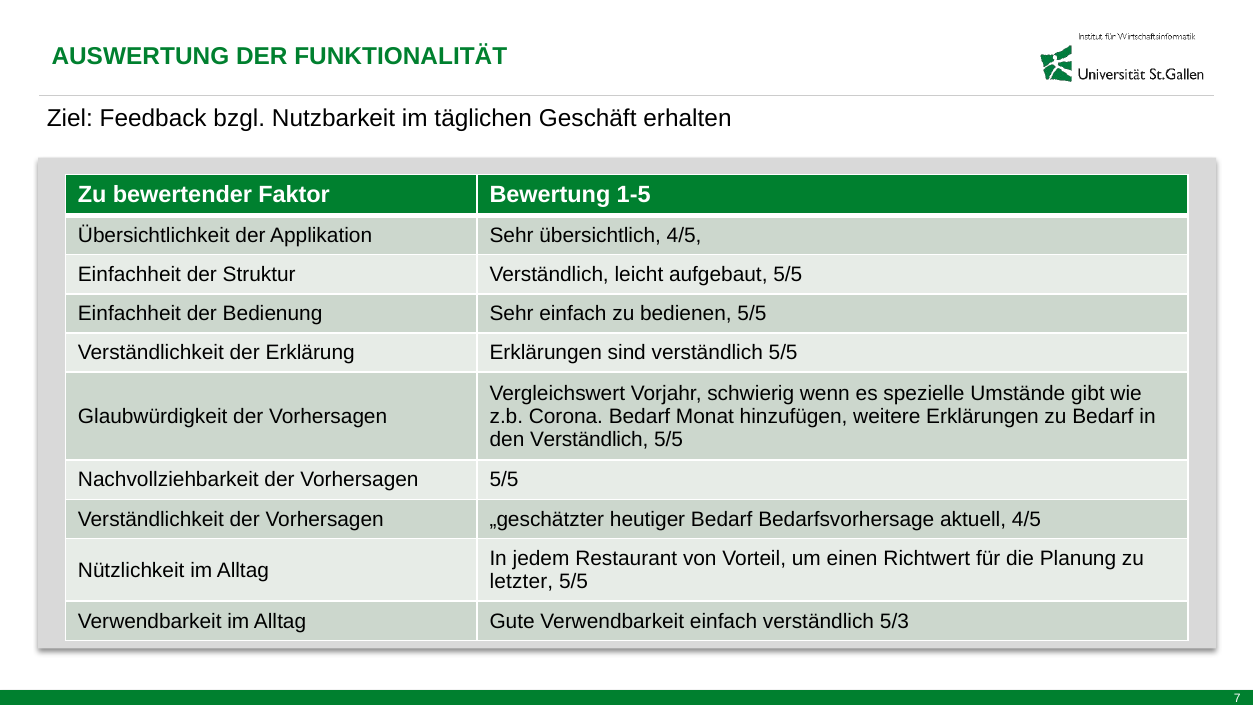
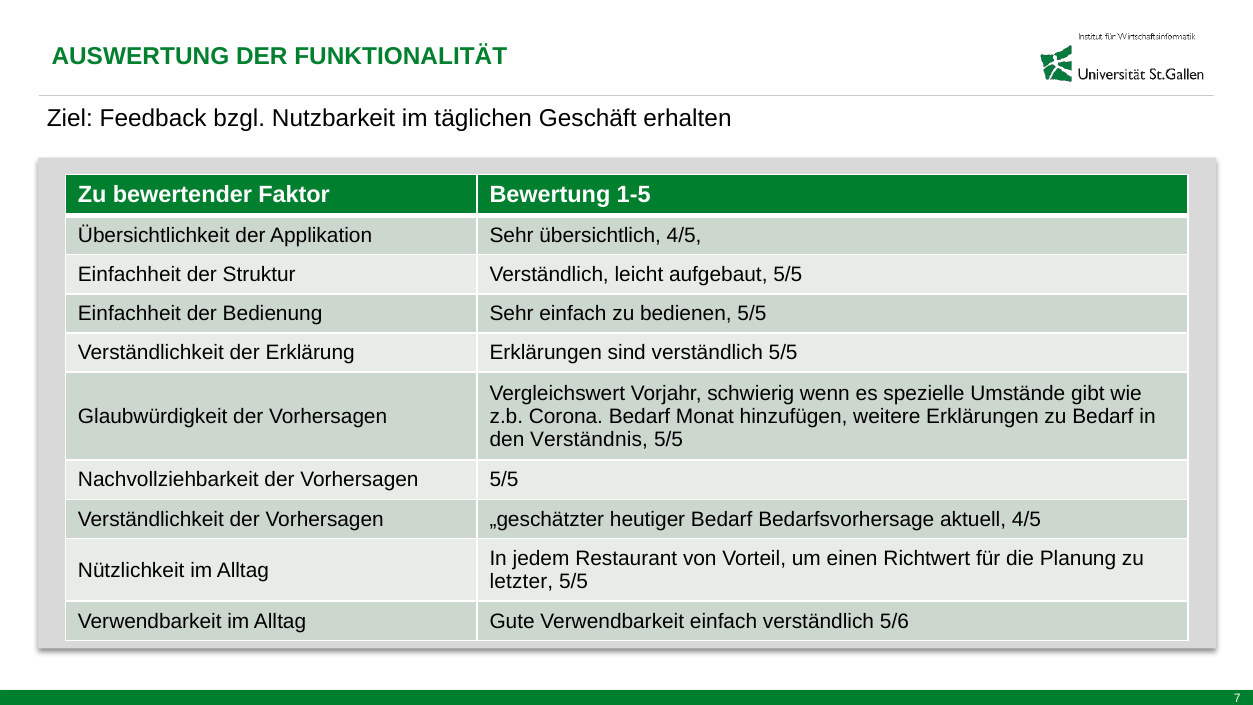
den Verständlich: Verständlich -> Verständnis (589, 440)
5/3: 5/3 -> 5/6 (894, 621)
